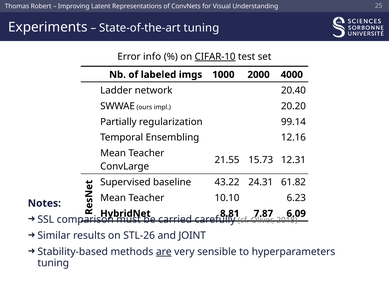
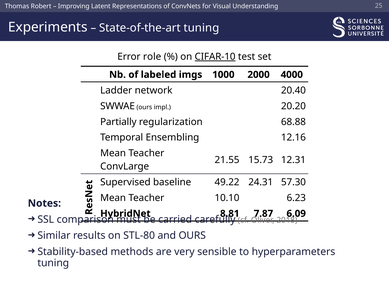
info: info -> role (152, 57)
99.14: 99.14 -> 68.88 (293, 122)
43.22: 43.22 -> 49.22 (227, 182)
61.82: 61.82 -> 57.30 (293, 182)
STL-26: STL-26 -> STL-80 (139, 235)
and JOINT: JOINT -> OURS (192, 235)
are underline: present -> none (164, 252)
